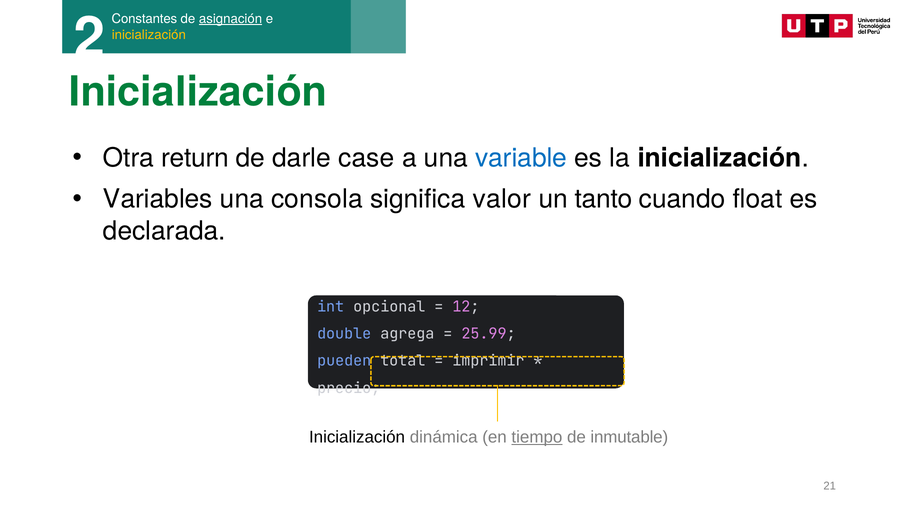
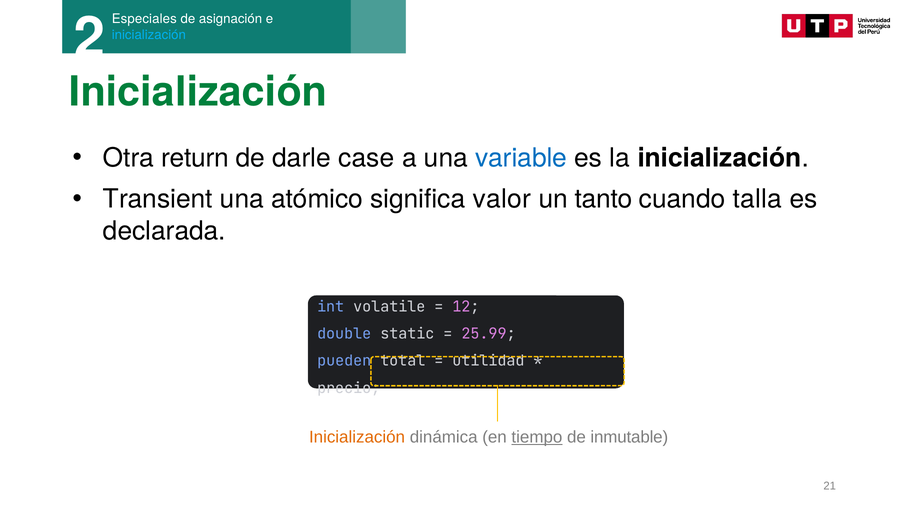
Constantes: Constantes -> Especiales (144, 19)
asignación underline: present -> none (231, 19)
inicialización colour: yellow -> light blue (149, 35)
Variables: Variables -> Transient (158, 199)
consola: consola -> atómico (317, 199)
float: float -> talla (757, 199)
opcional: opcional -> volatile (389, 307)
agrega: agrega -> static (407, 334)
imprimir: imprimir -> utilidad (488, 361)
Inicialización colour: black -> orange (357, 437)
